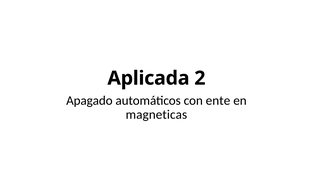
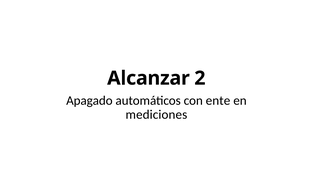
Aplicada: Aplicada -> Alcanzar (148, 78)
magneticas: magneticas -> mediciones (156, 115)
